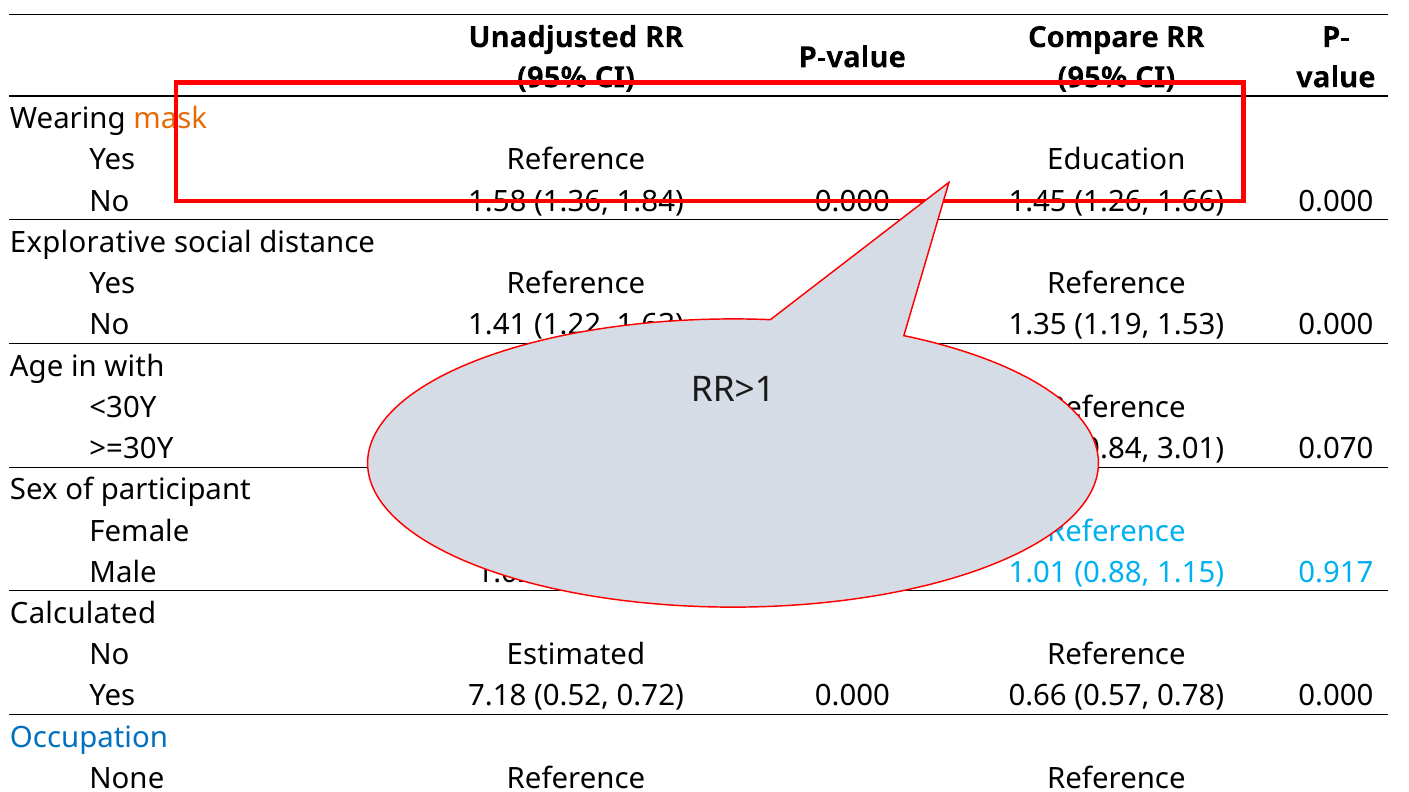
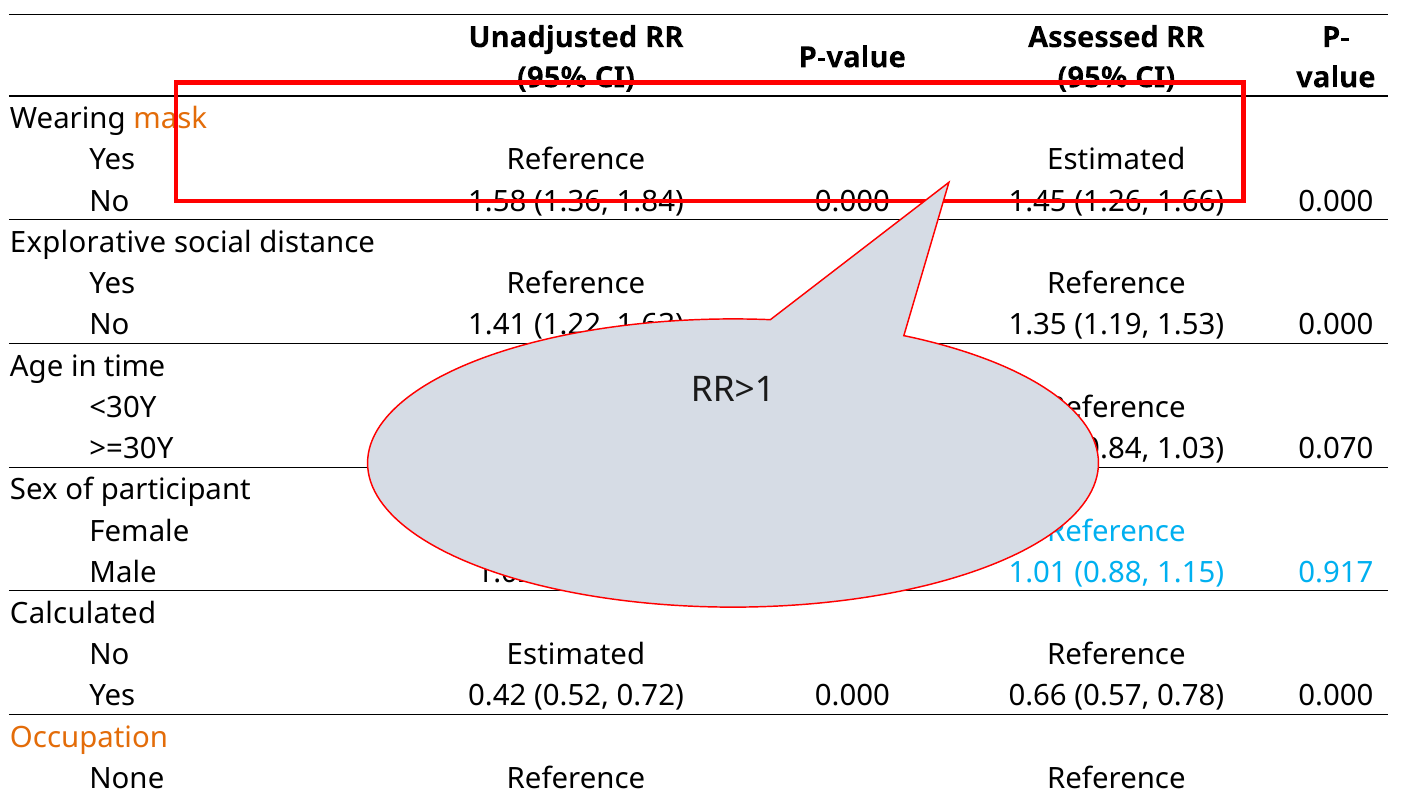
Compare: Compare -> Assessed (1093, 38)
Reference Education: Education -> Estimated (1116, 160)
with: with -> time (135, 367)
3.01: 3.01 -> 1.03 (1191, 449)
7.18: 7.18 -> 0.42 (497, 697)
Occupation colour: blue -> orange (89, 738)
